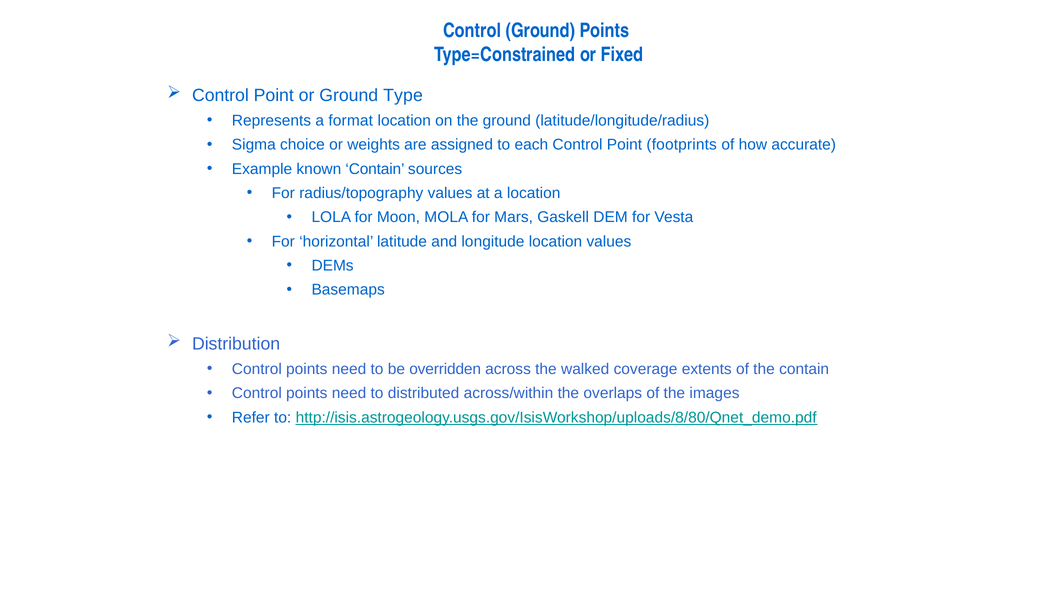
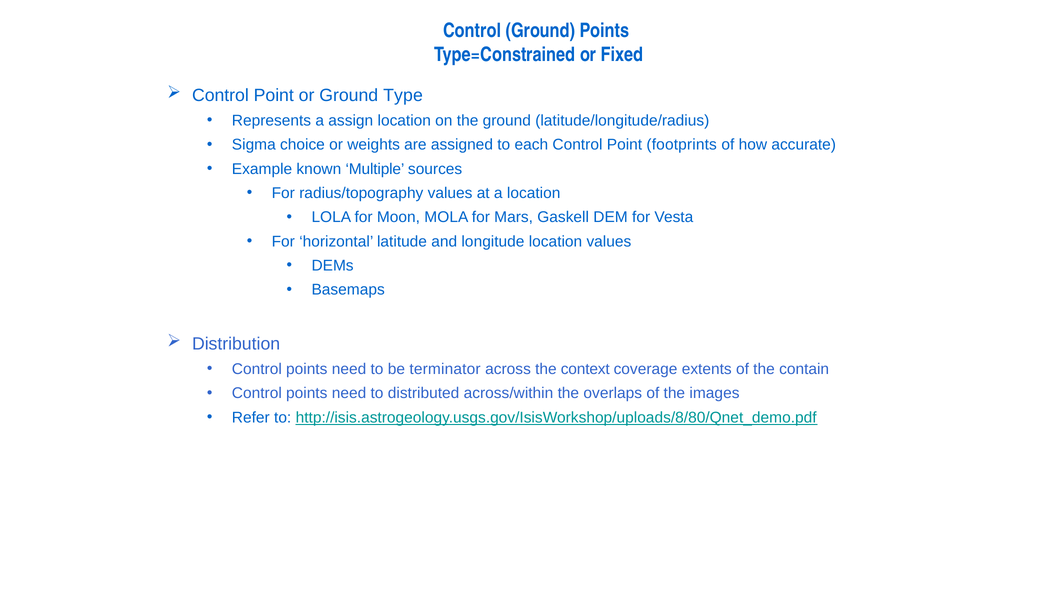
format: format -> assign (351, 120)
known Contain: Contain -> Multiple (375, 169)
overridden: overridden -> terminator (445, 369)
walked: walked -> context (585, 369)
